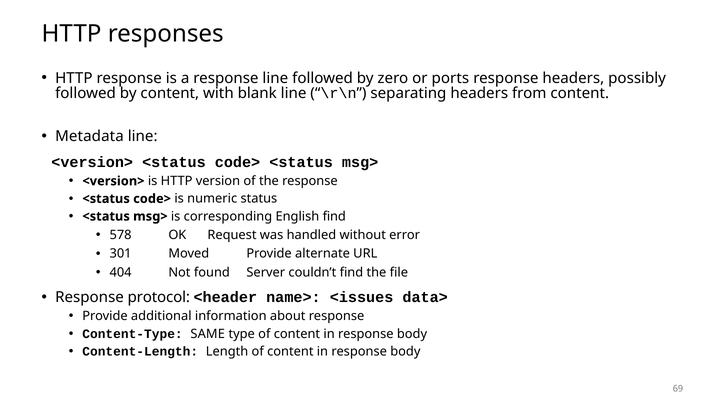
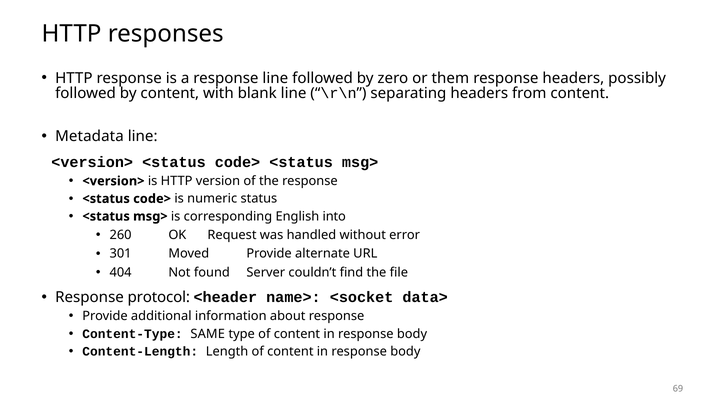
ports: ports -> them (450, 78)
English find: find -> into (334, 216)
578: 578 -> 260 (121, 235)
<issues: <issues -> <socket (362, 297)
